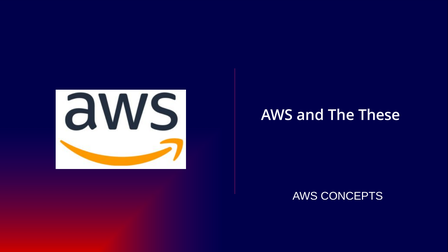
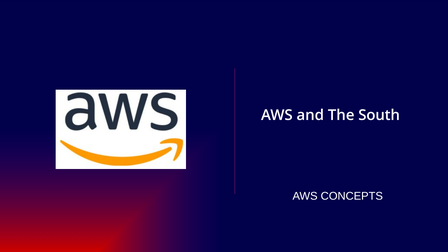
These: These -> South (379, 115)
